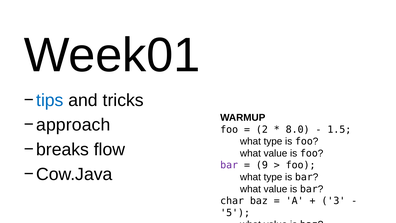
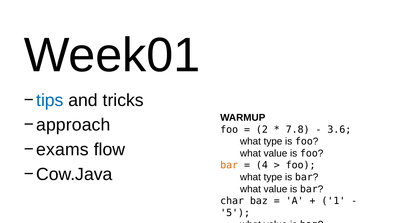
8.0: 8.0 -> 7.8 (298, 129)
1.5: 1.5 -> 3.6 (339, 129)
breaks: breaks -> exams (62, 149)
bar colour: purple -> orange (229, 165)
9: 9 -> 4 (262, 165)
3: 3 -> 1 (333, 201)
